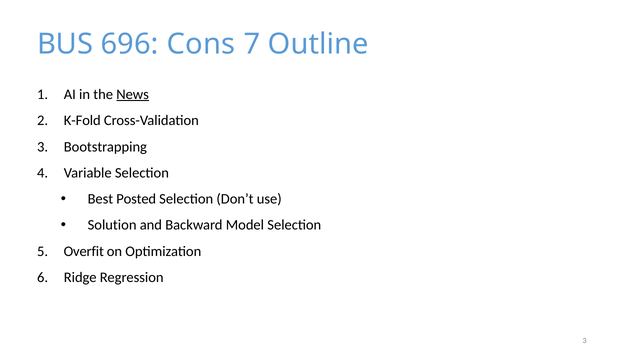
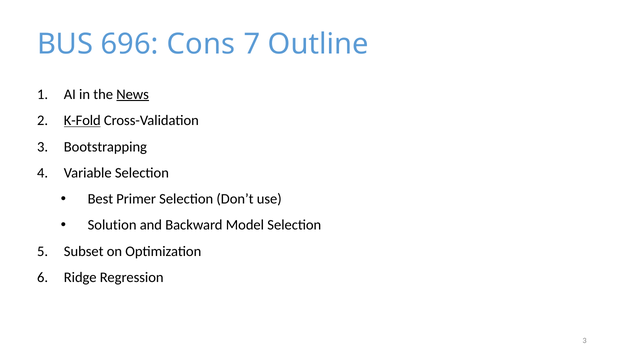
K-Fold underline: none -> present (82, 121)
Posted: Posted -> Primer (136, 199)
Overfit: Overfit -> Subset (84, 251)
